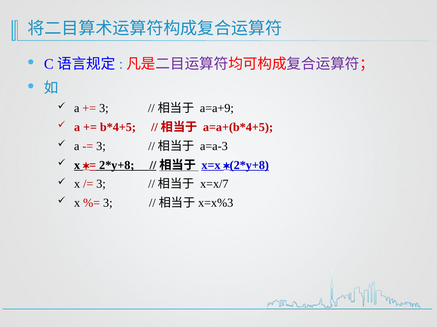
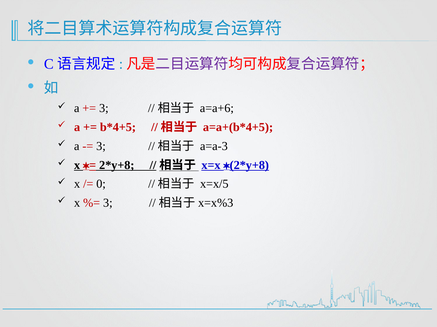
a=a+9: a=a+9 -> a=a+6 (217, 109)
3: 3 -> 0 (101, 184)
x=x/7: x=x/7 -> x=x/5 (214, 184)
